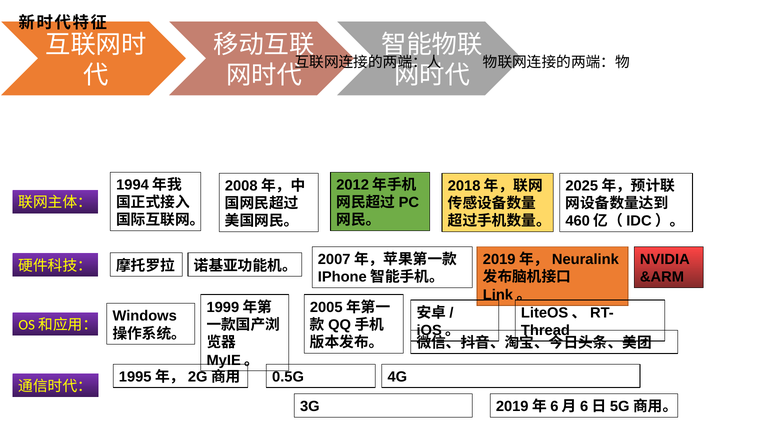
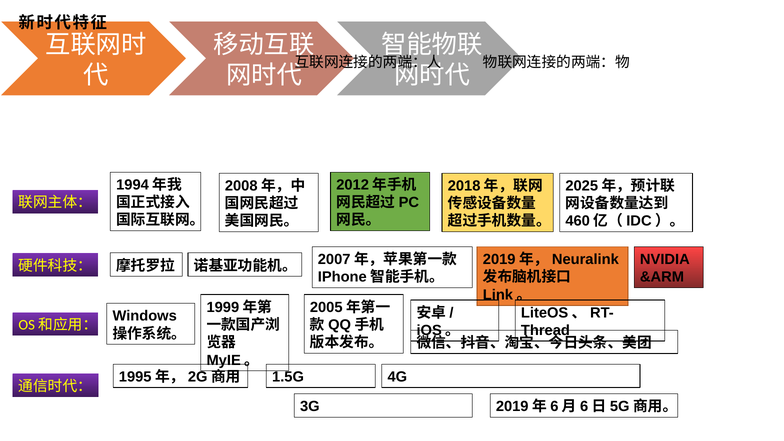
0.5G: 0.5G -> 1.5G (288, 377)
